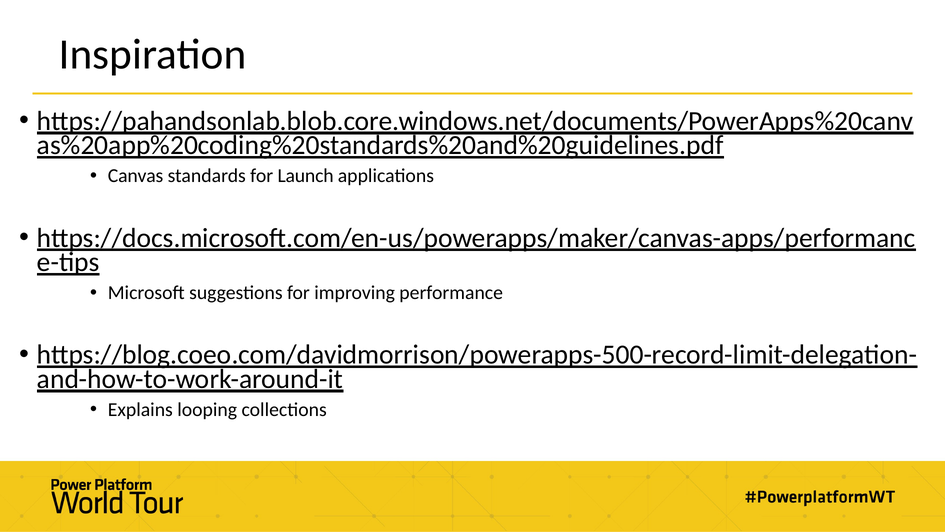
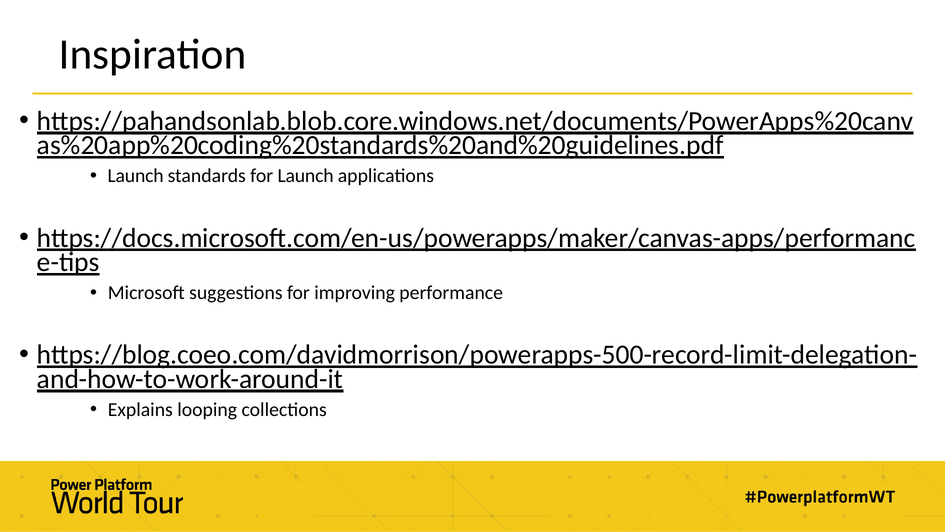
Canvas: Canvas -> Launch (136, 176)
